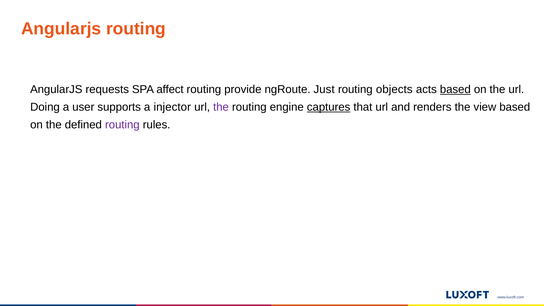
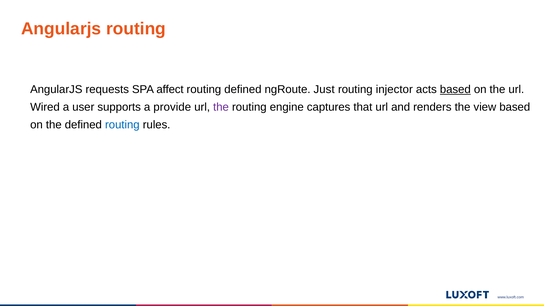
routing provide: provide -> defined (243, 90)
objects: objects -> injector (394, 90)
Doing: Doing -> Wired (45, 107)
injector: injector -> provide (172, 107)
captures underline: present -> none (329, 107)
routing colour: purple -> blue (122, 125)
